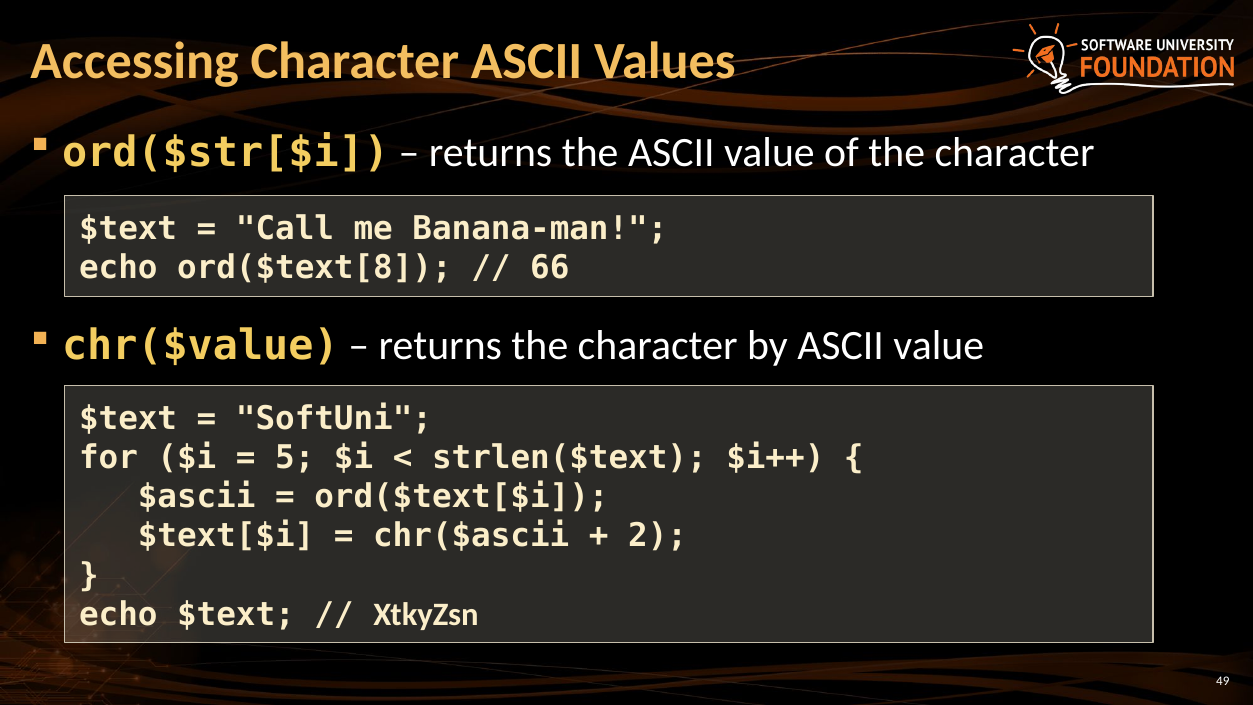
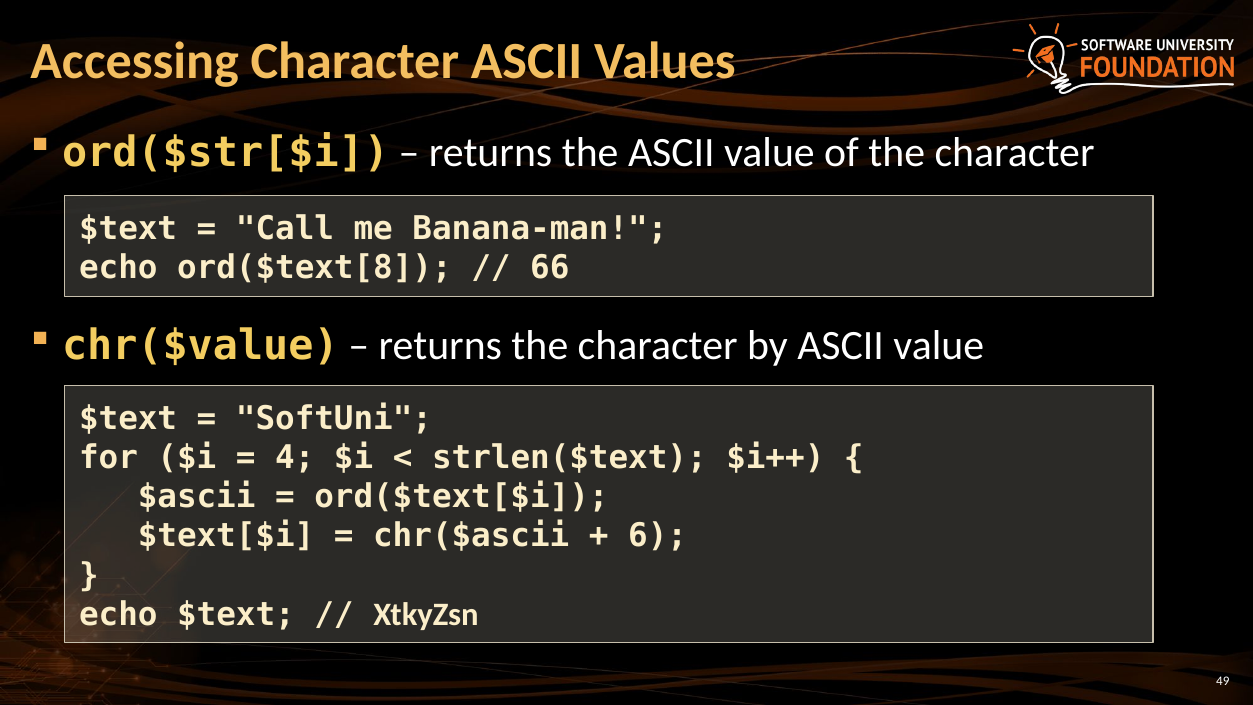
5: 5 -> 4 (295, 458)
2: 2 -> 6 (658, 536)
